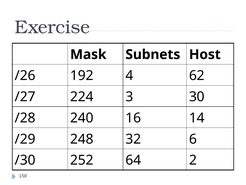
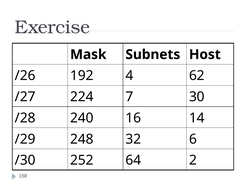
3: 3 -> 7 (129, 97)
